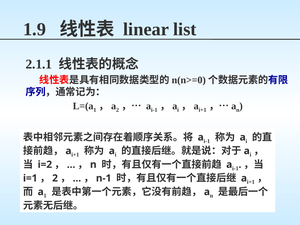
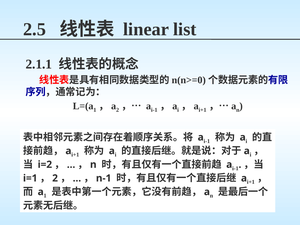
1.9: 1.9 -> 2.5 (35, 29)
